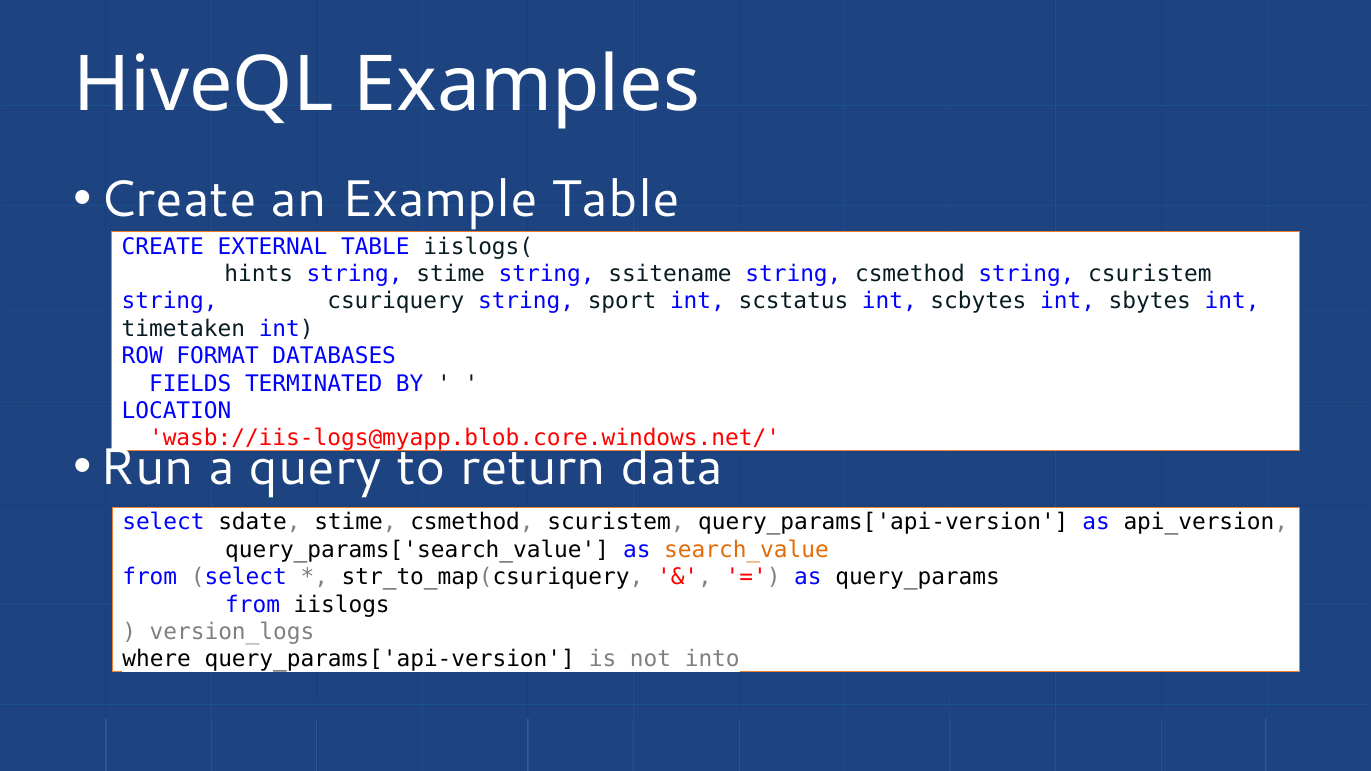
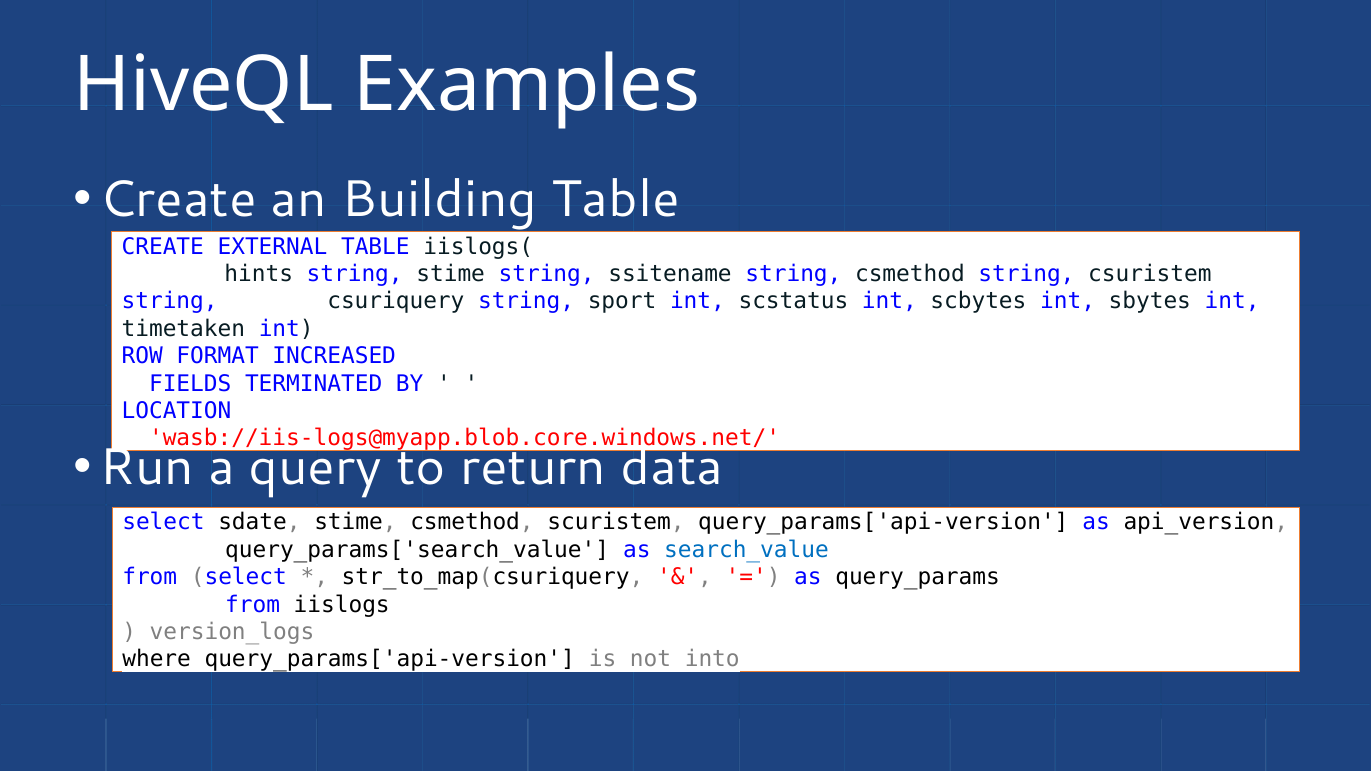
Example: Example -> Building (439, 199)
DATABASES: DATABASES -> INCREASED (334, 356)
search_value colour: orange -> blue (746, 550)
